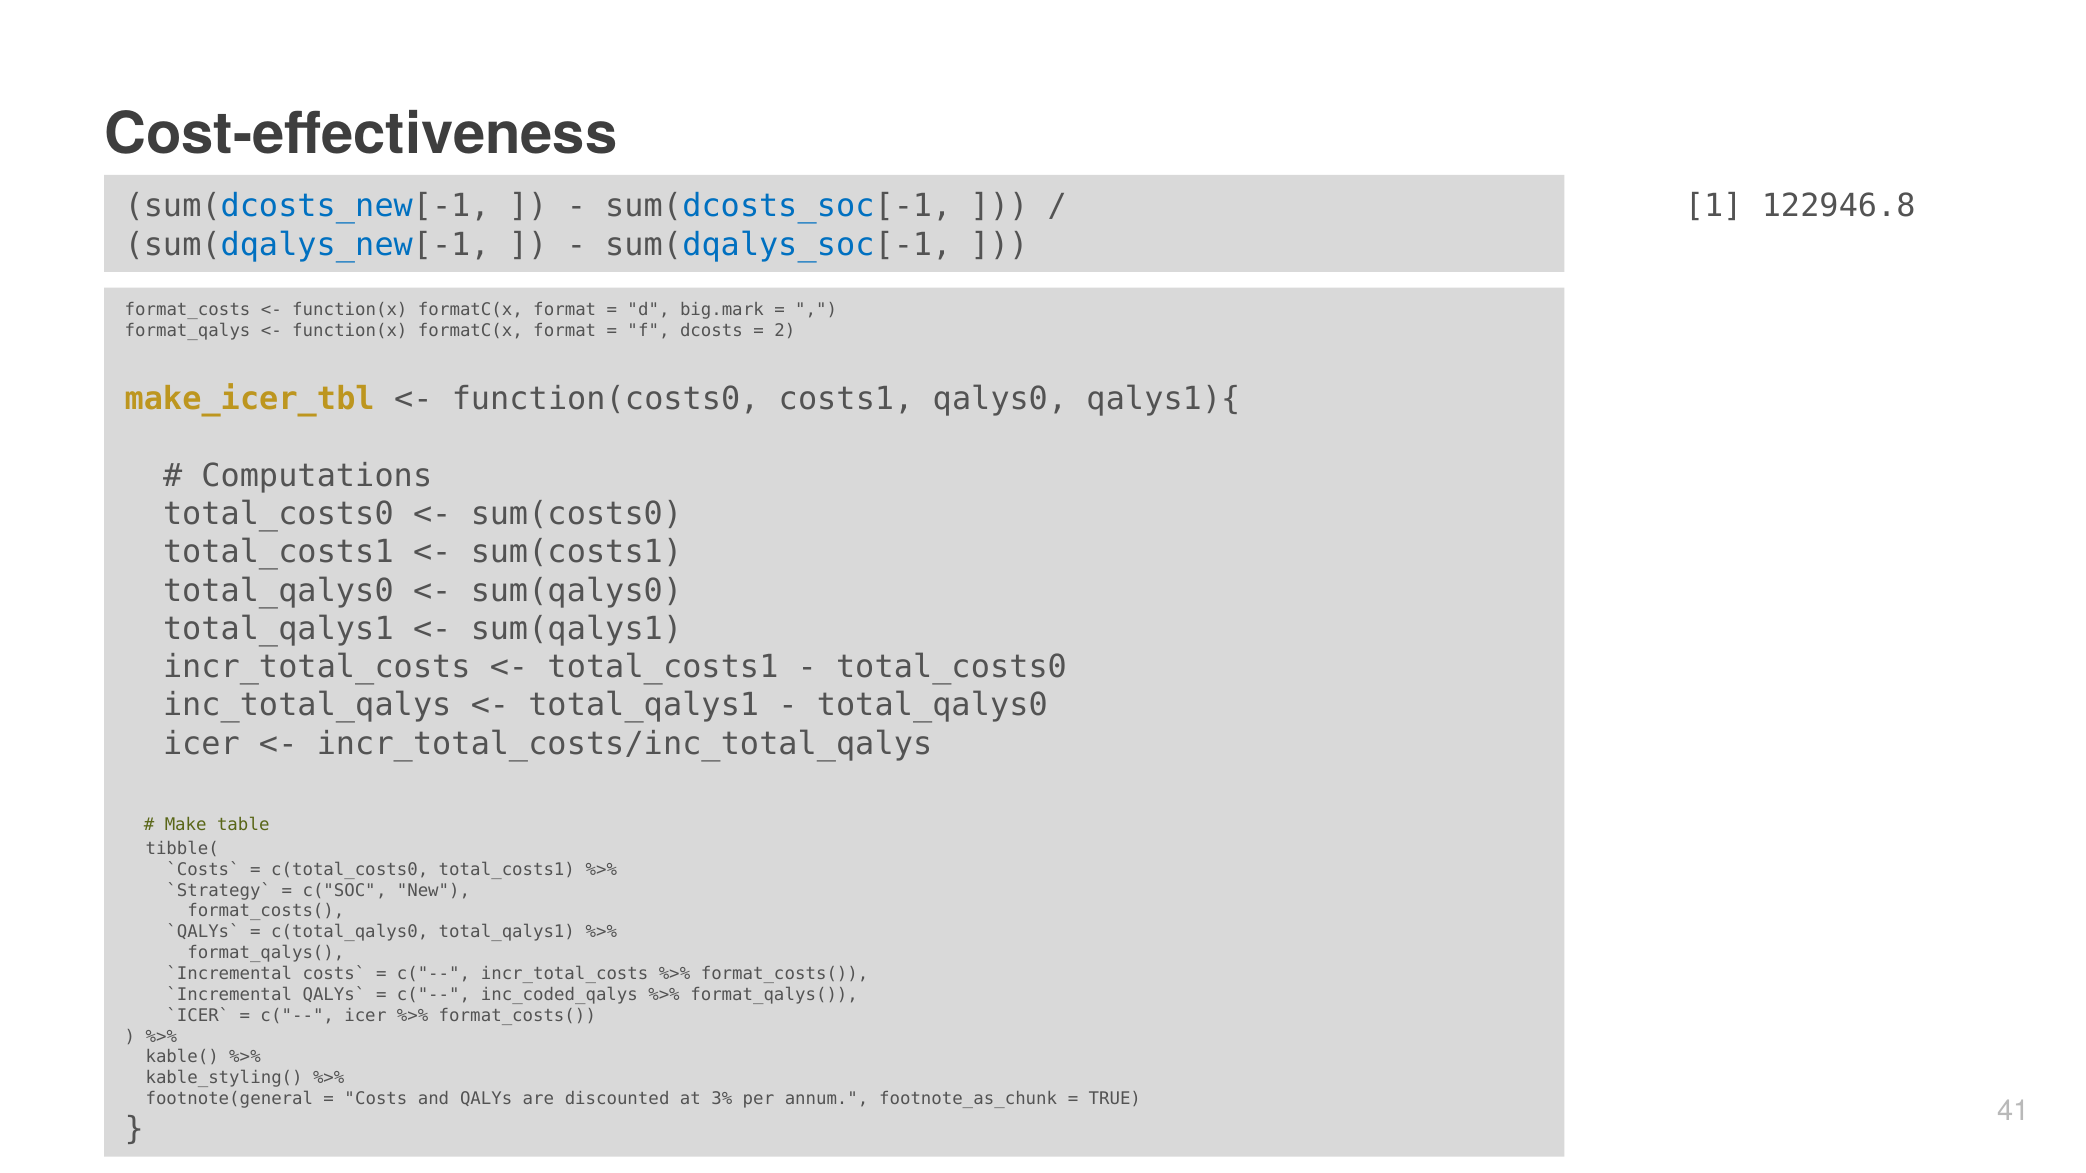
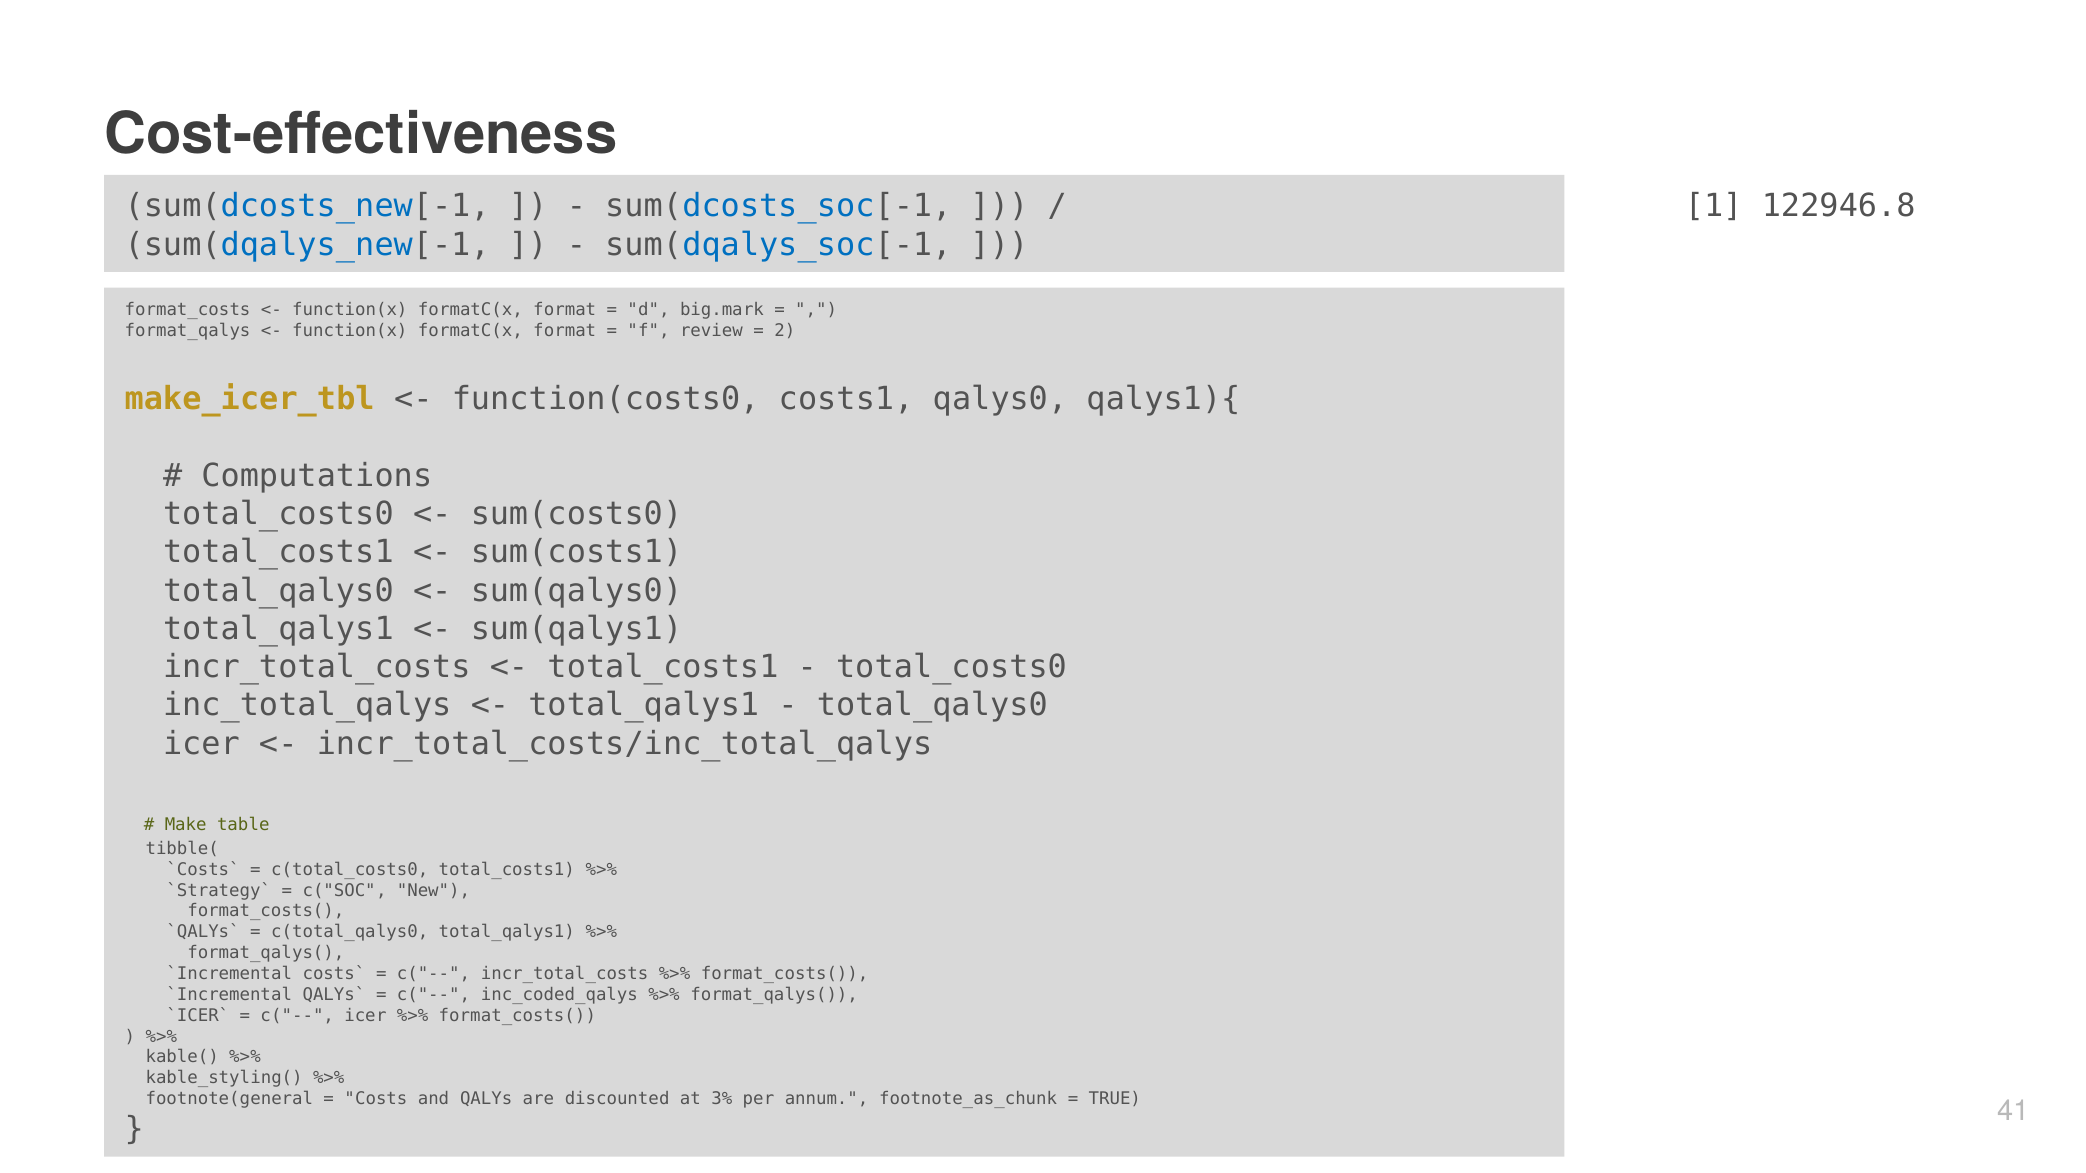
dcosts: dcosts -> review (711, 331)
